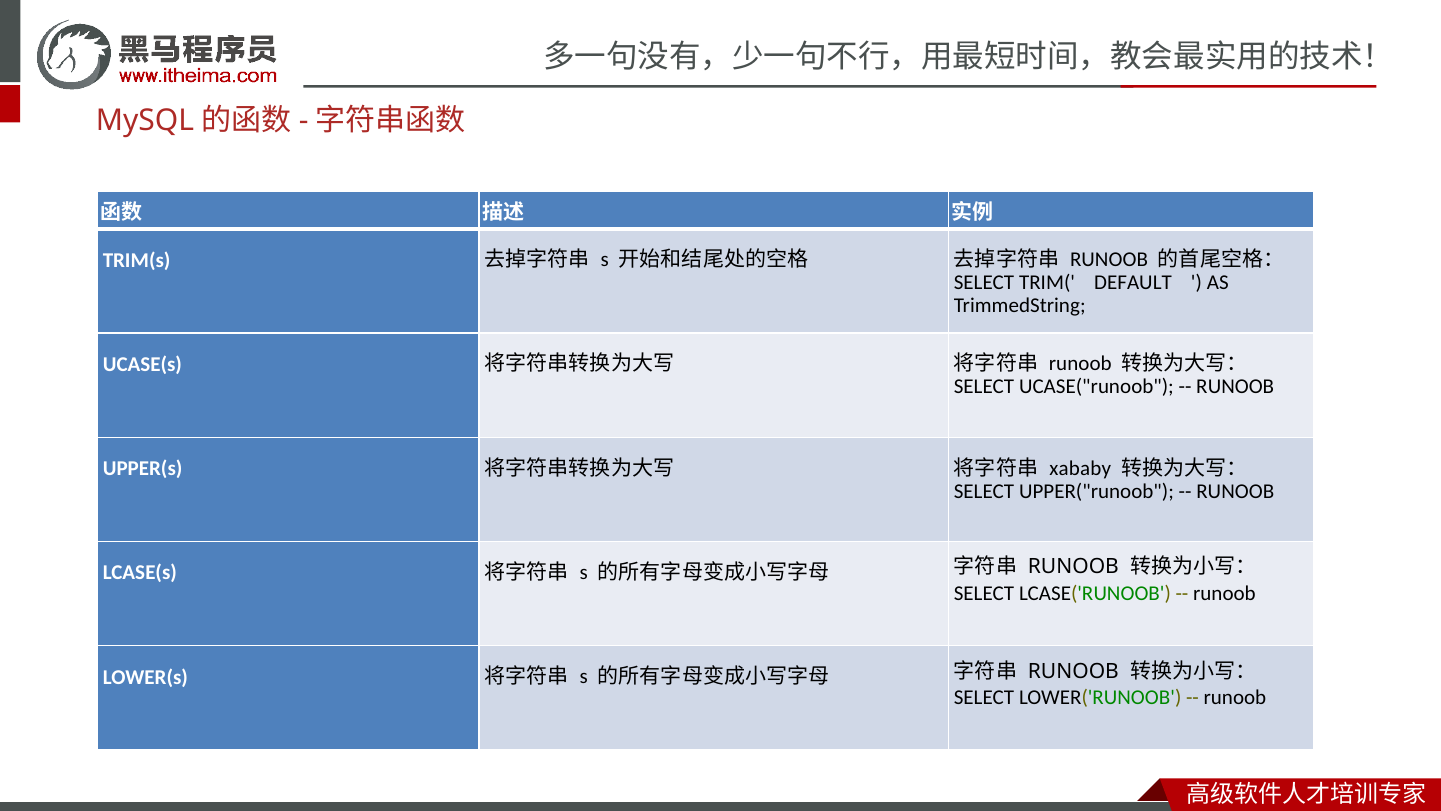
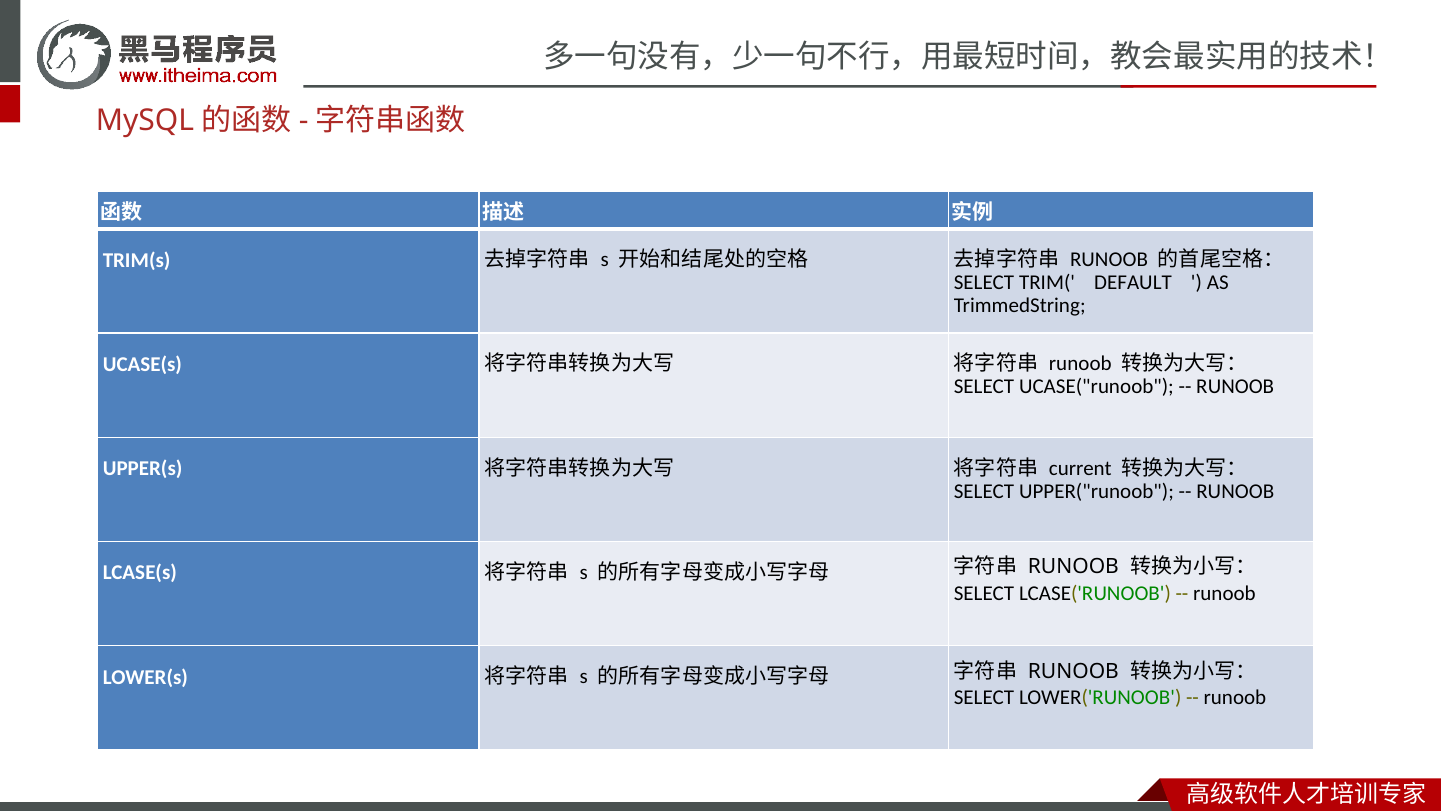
xababy: xababy -> current (1080, 468)
